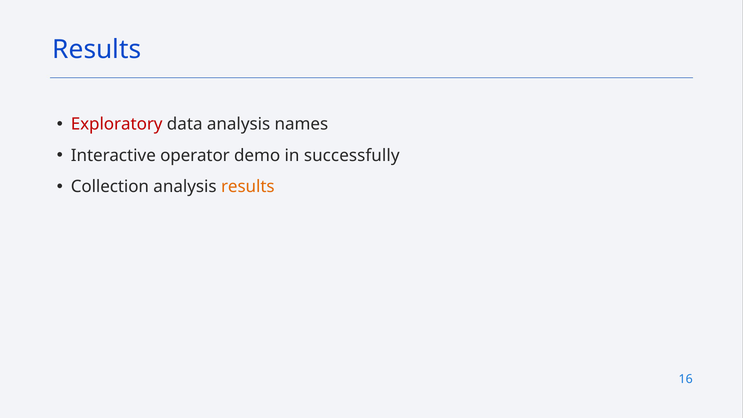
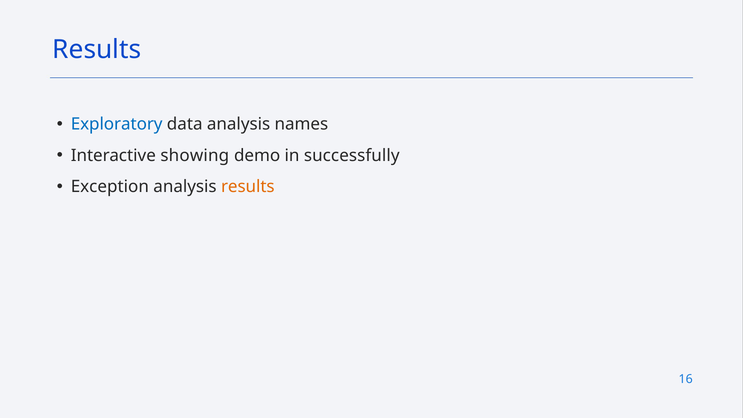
Exploratory colour: red -> blue (117, 124)
operator: operator -> showing (195, 156)
Collection: Collection -> Exception (110, 187)
